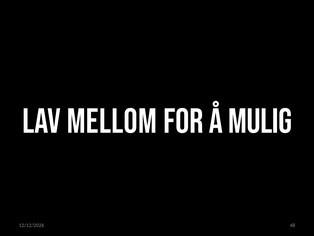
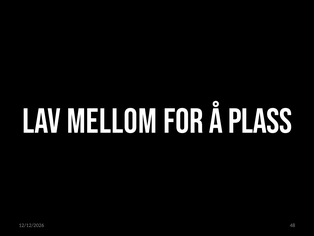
MULIG: MULIG -> PLASS (260, 121)
